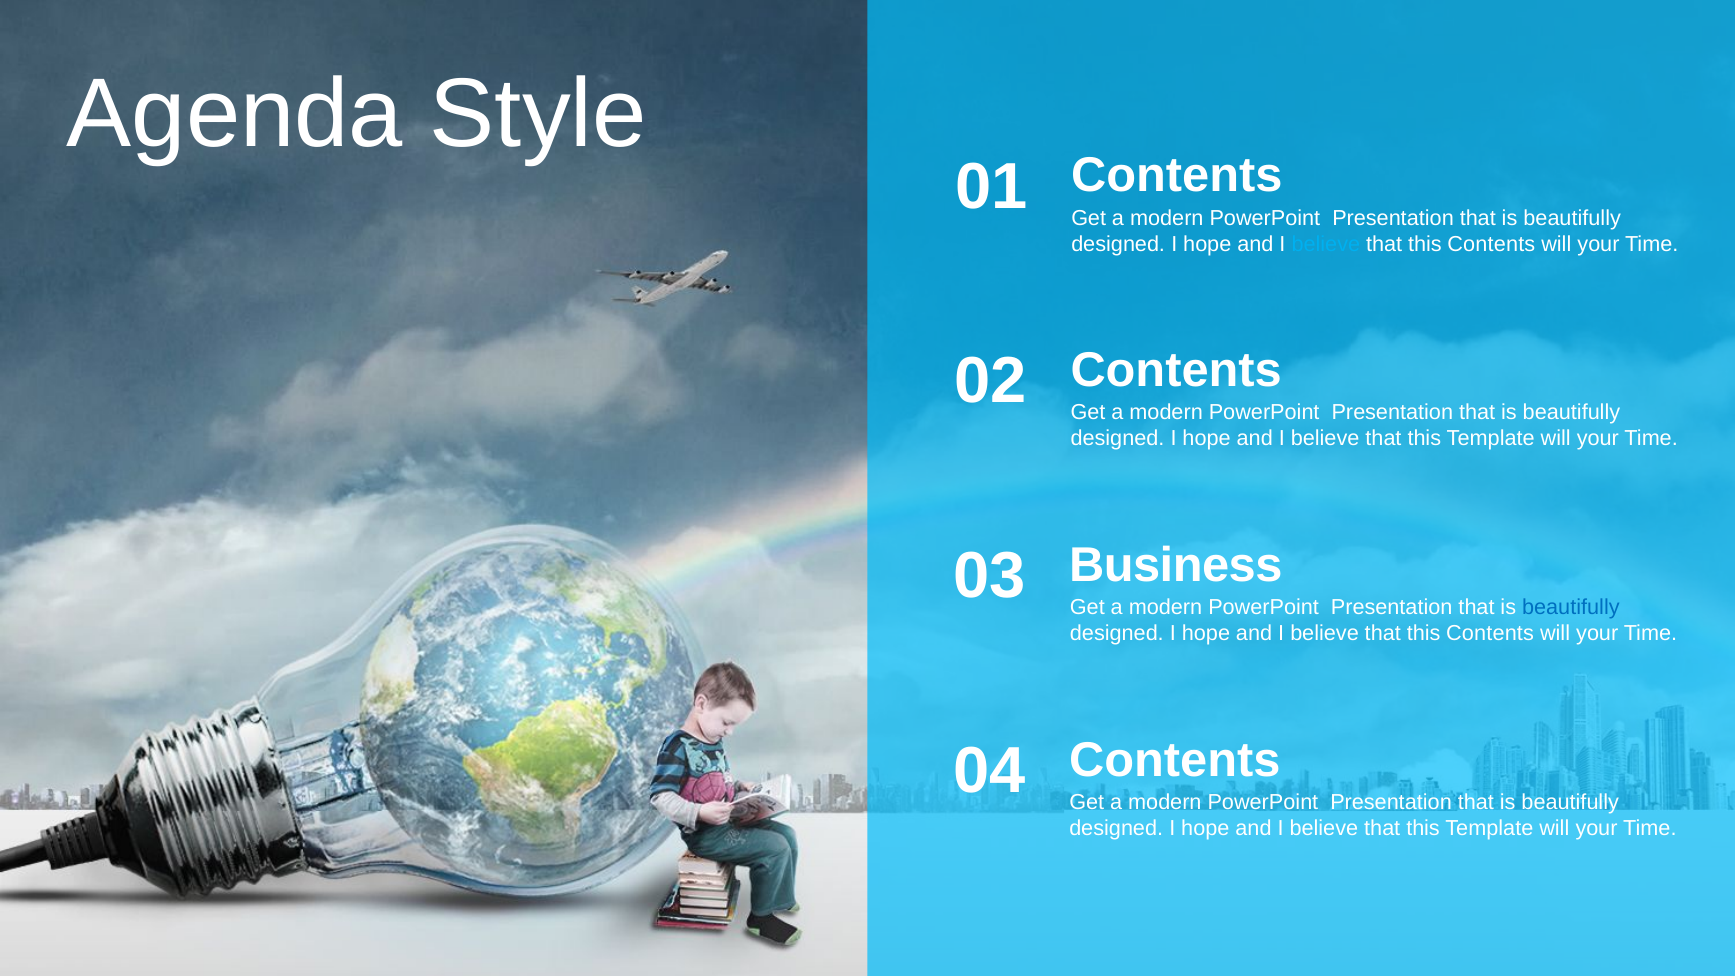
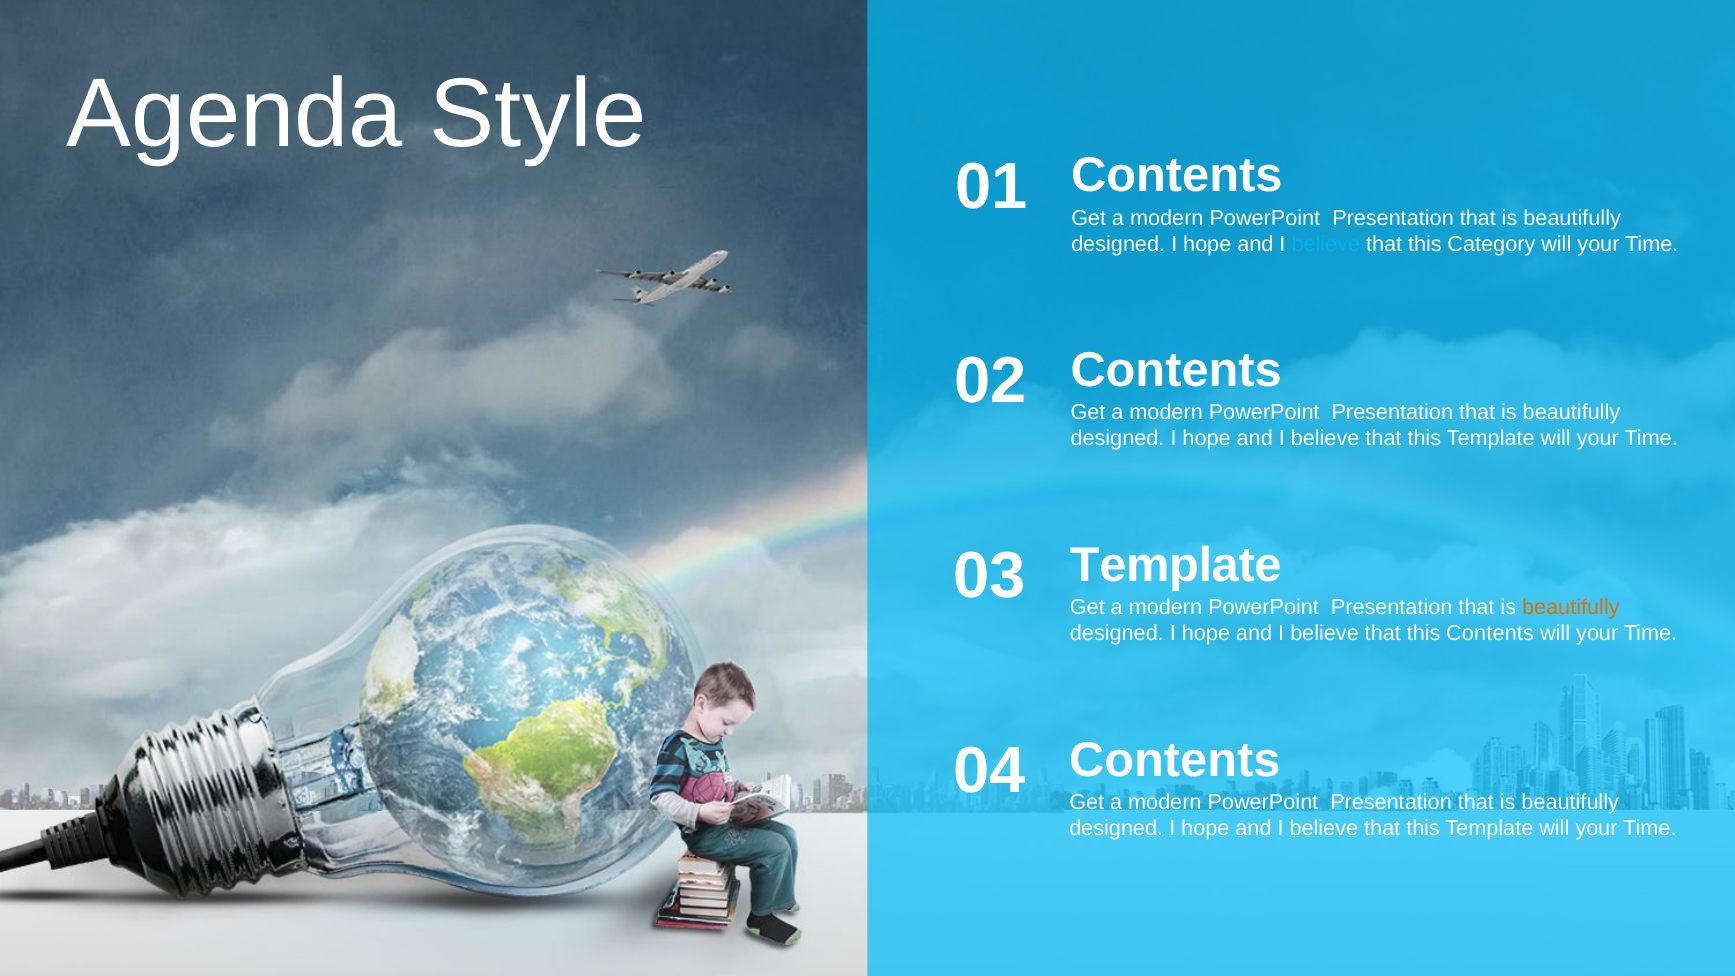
Contents: Contents -> Category (1491, 244)
Business: Business -> Template (1176, 565)
beautifully colour: blue -> orange (1571, 607)
